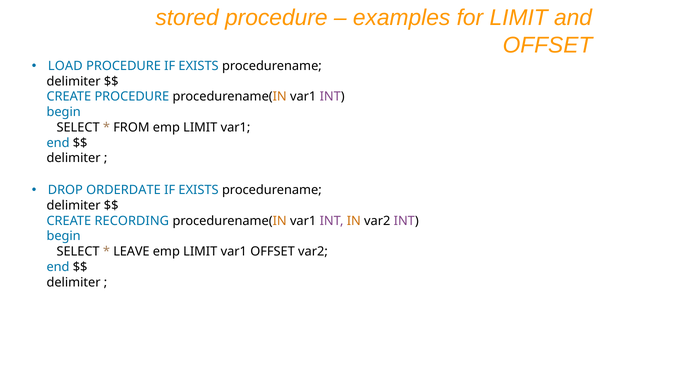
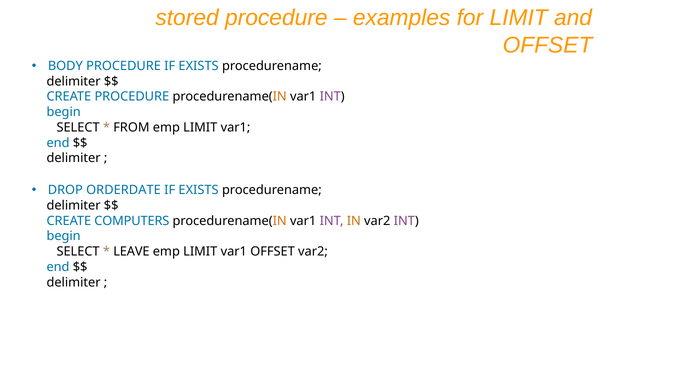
LOAD: LOAD -> BODY (65, 66)
RECORDING: RECORDING -> COMPUTERS (132, 221)
